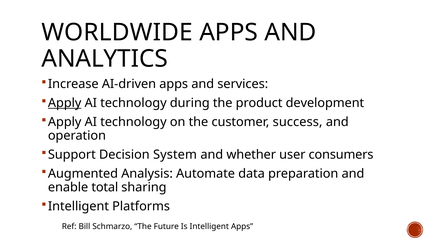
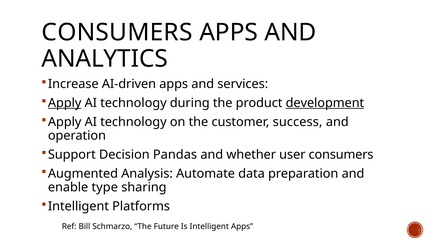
WORLDWIDE: WORLDWIDE -> CONSUMERS (117, 33)
development underline: none -> present (325, 103)
System: System -> Pandas (175, 155)
total: total -> type (105, 188)
